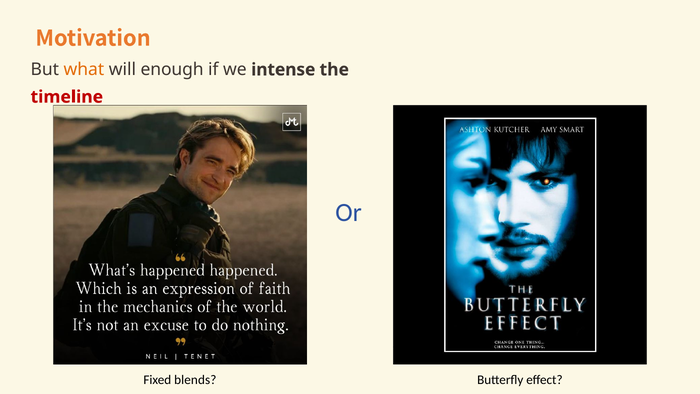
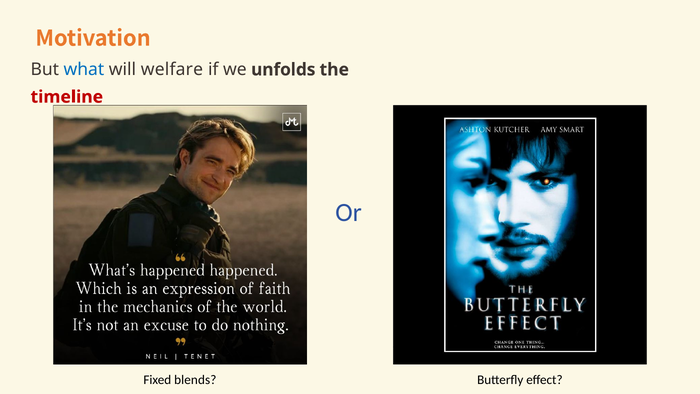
what colour: orange -> blue (84, 70)
enough: enough -> welfare (172, 70)
intense: intense -> unfolds (283, 70)
